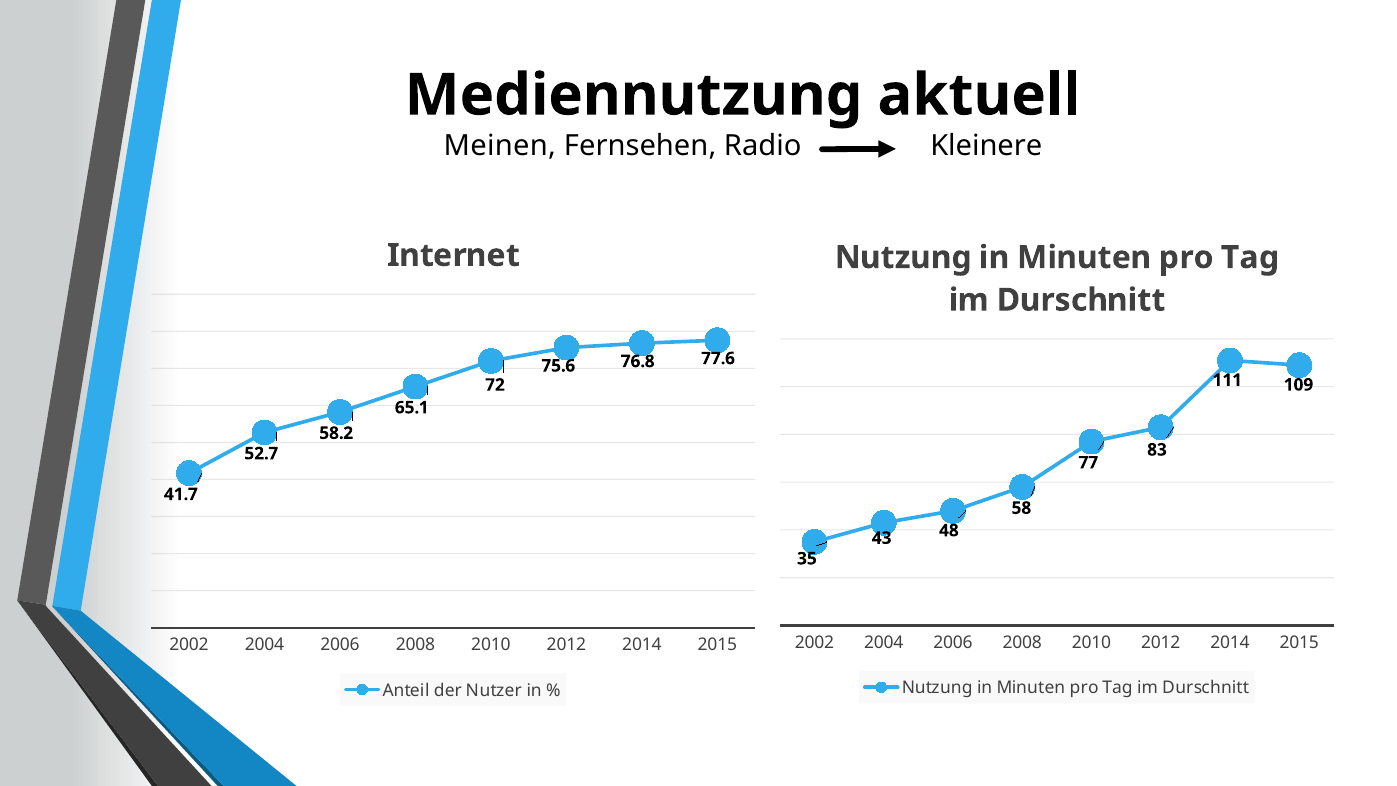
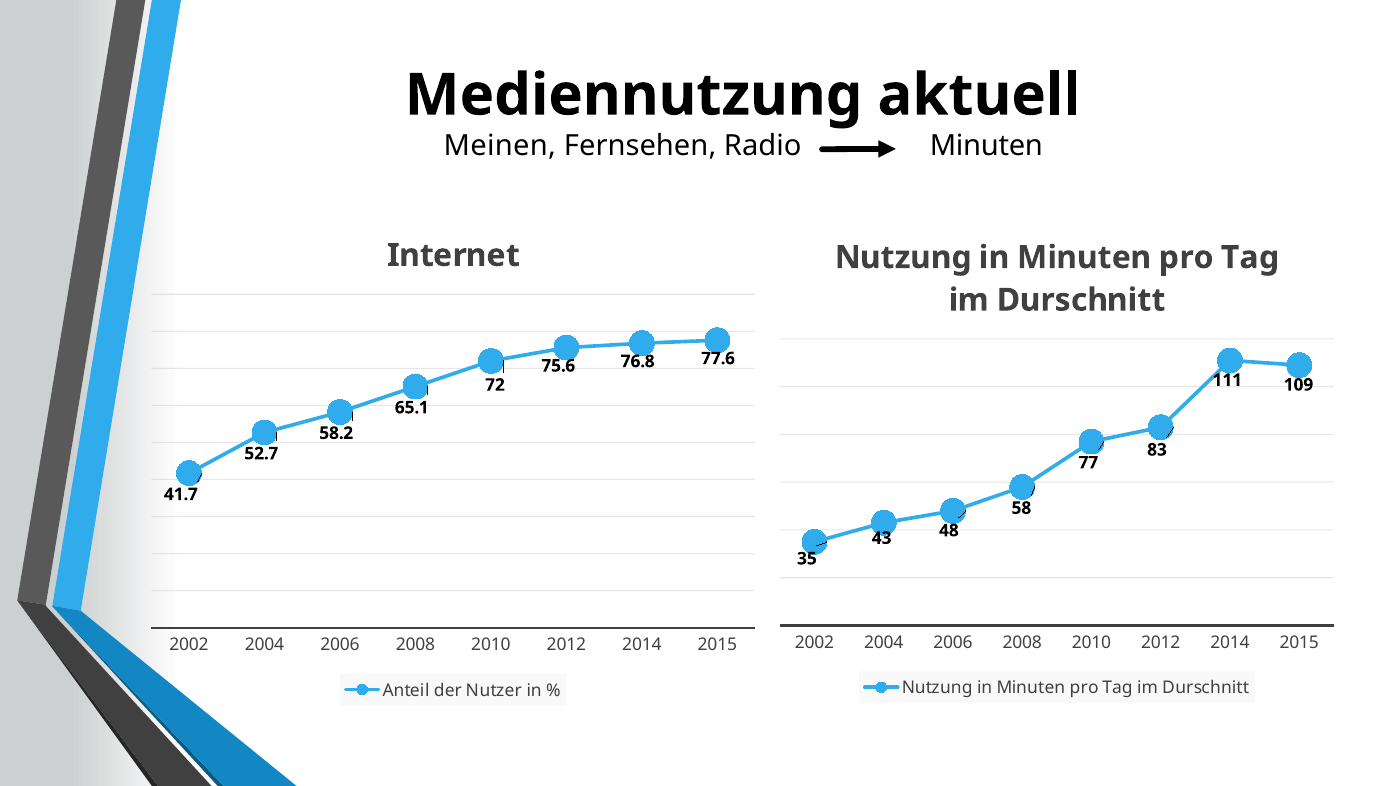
Radio Kleinere: Kleinere -> Minuten (986, 146)
